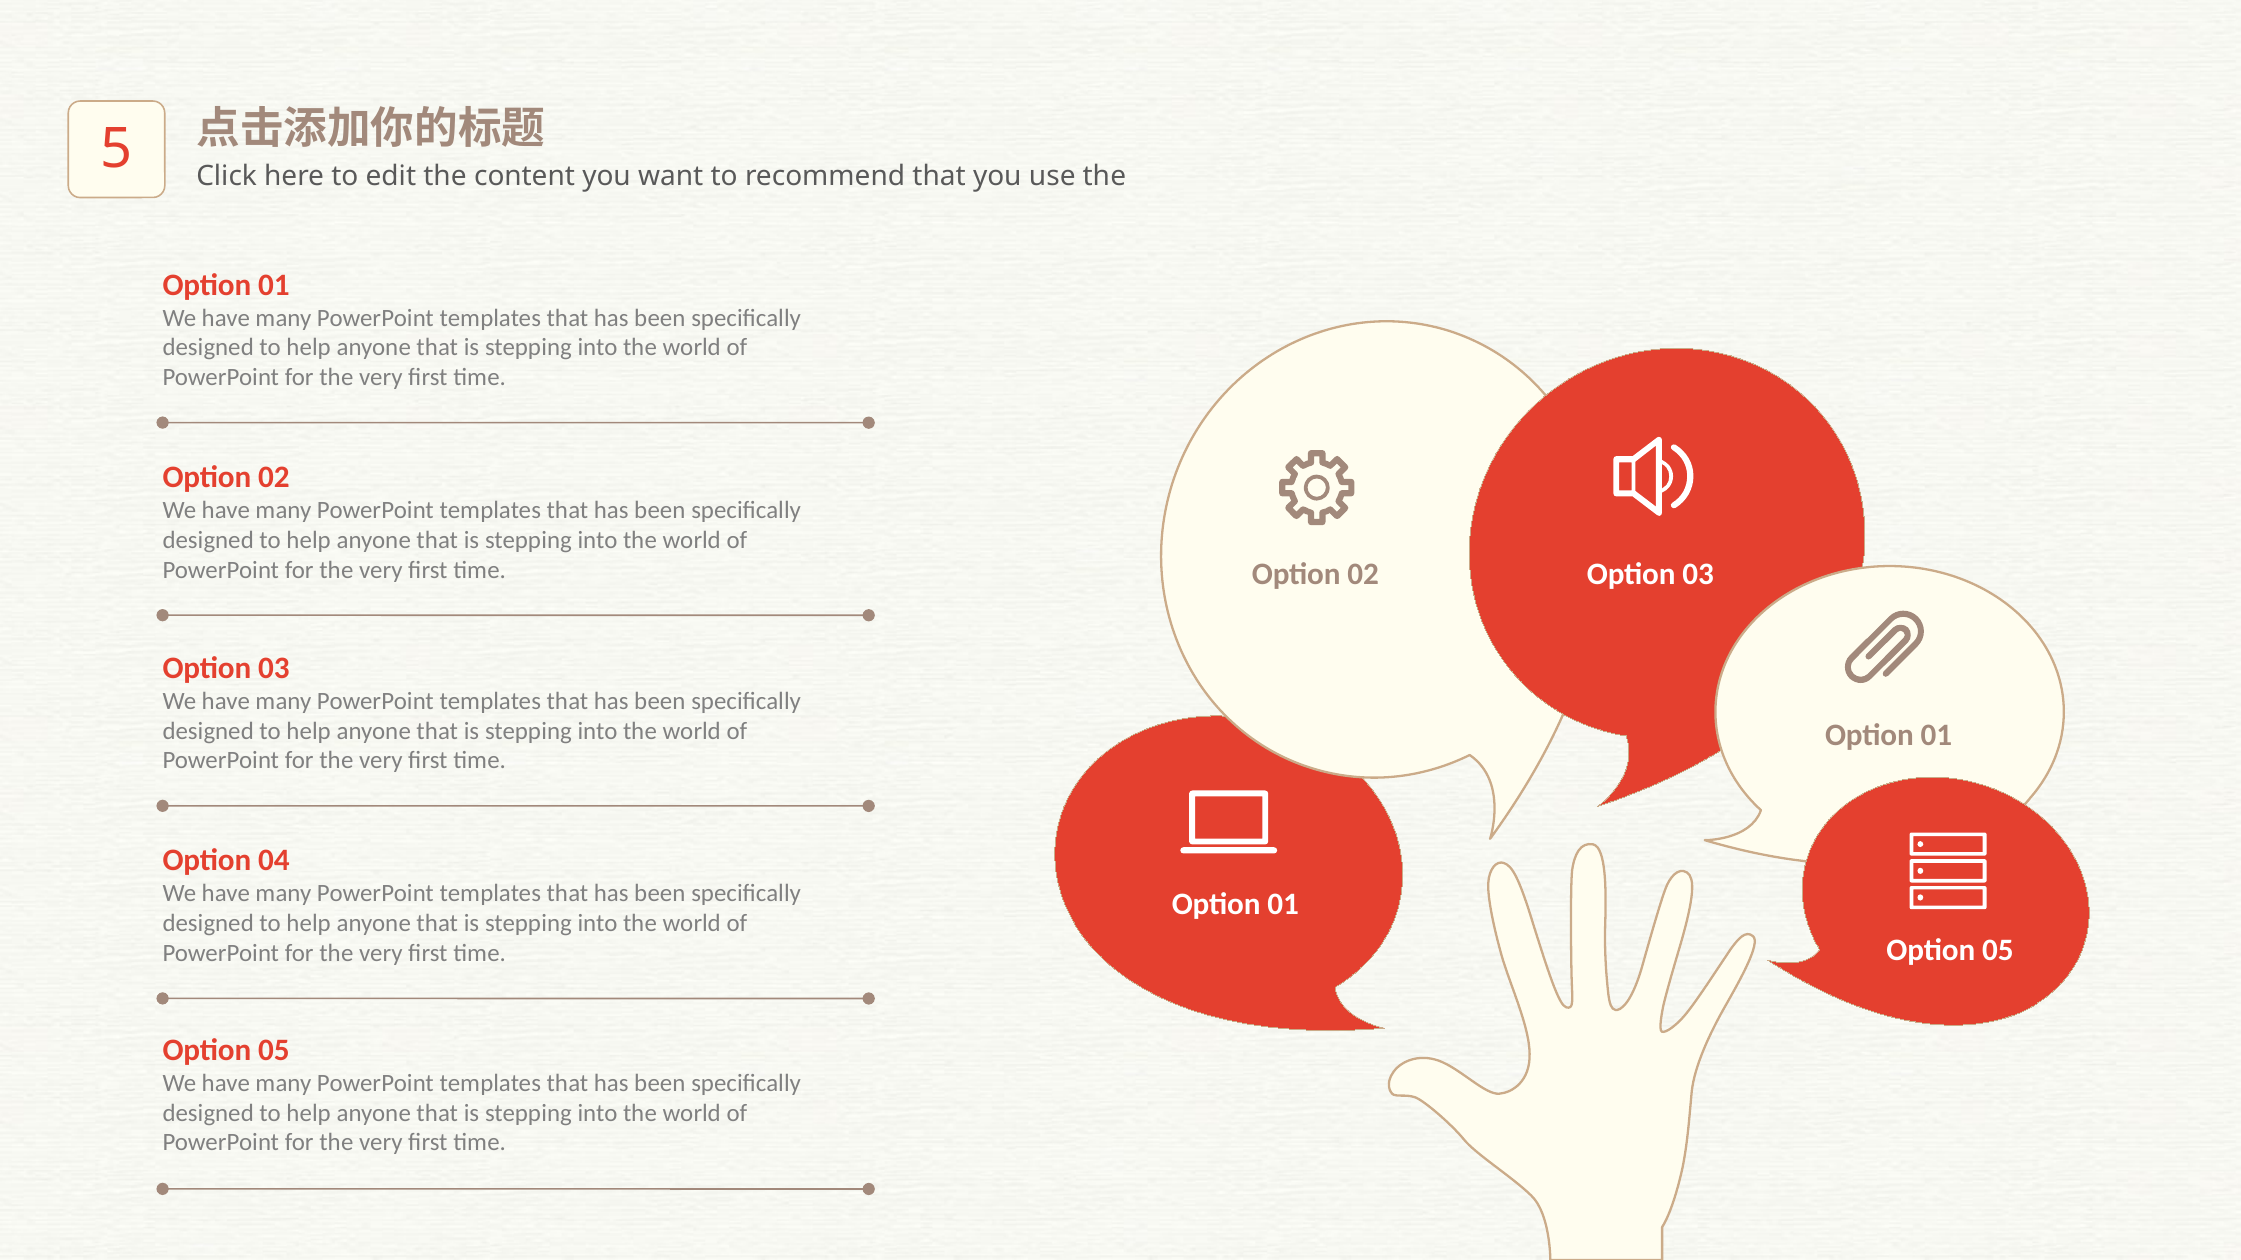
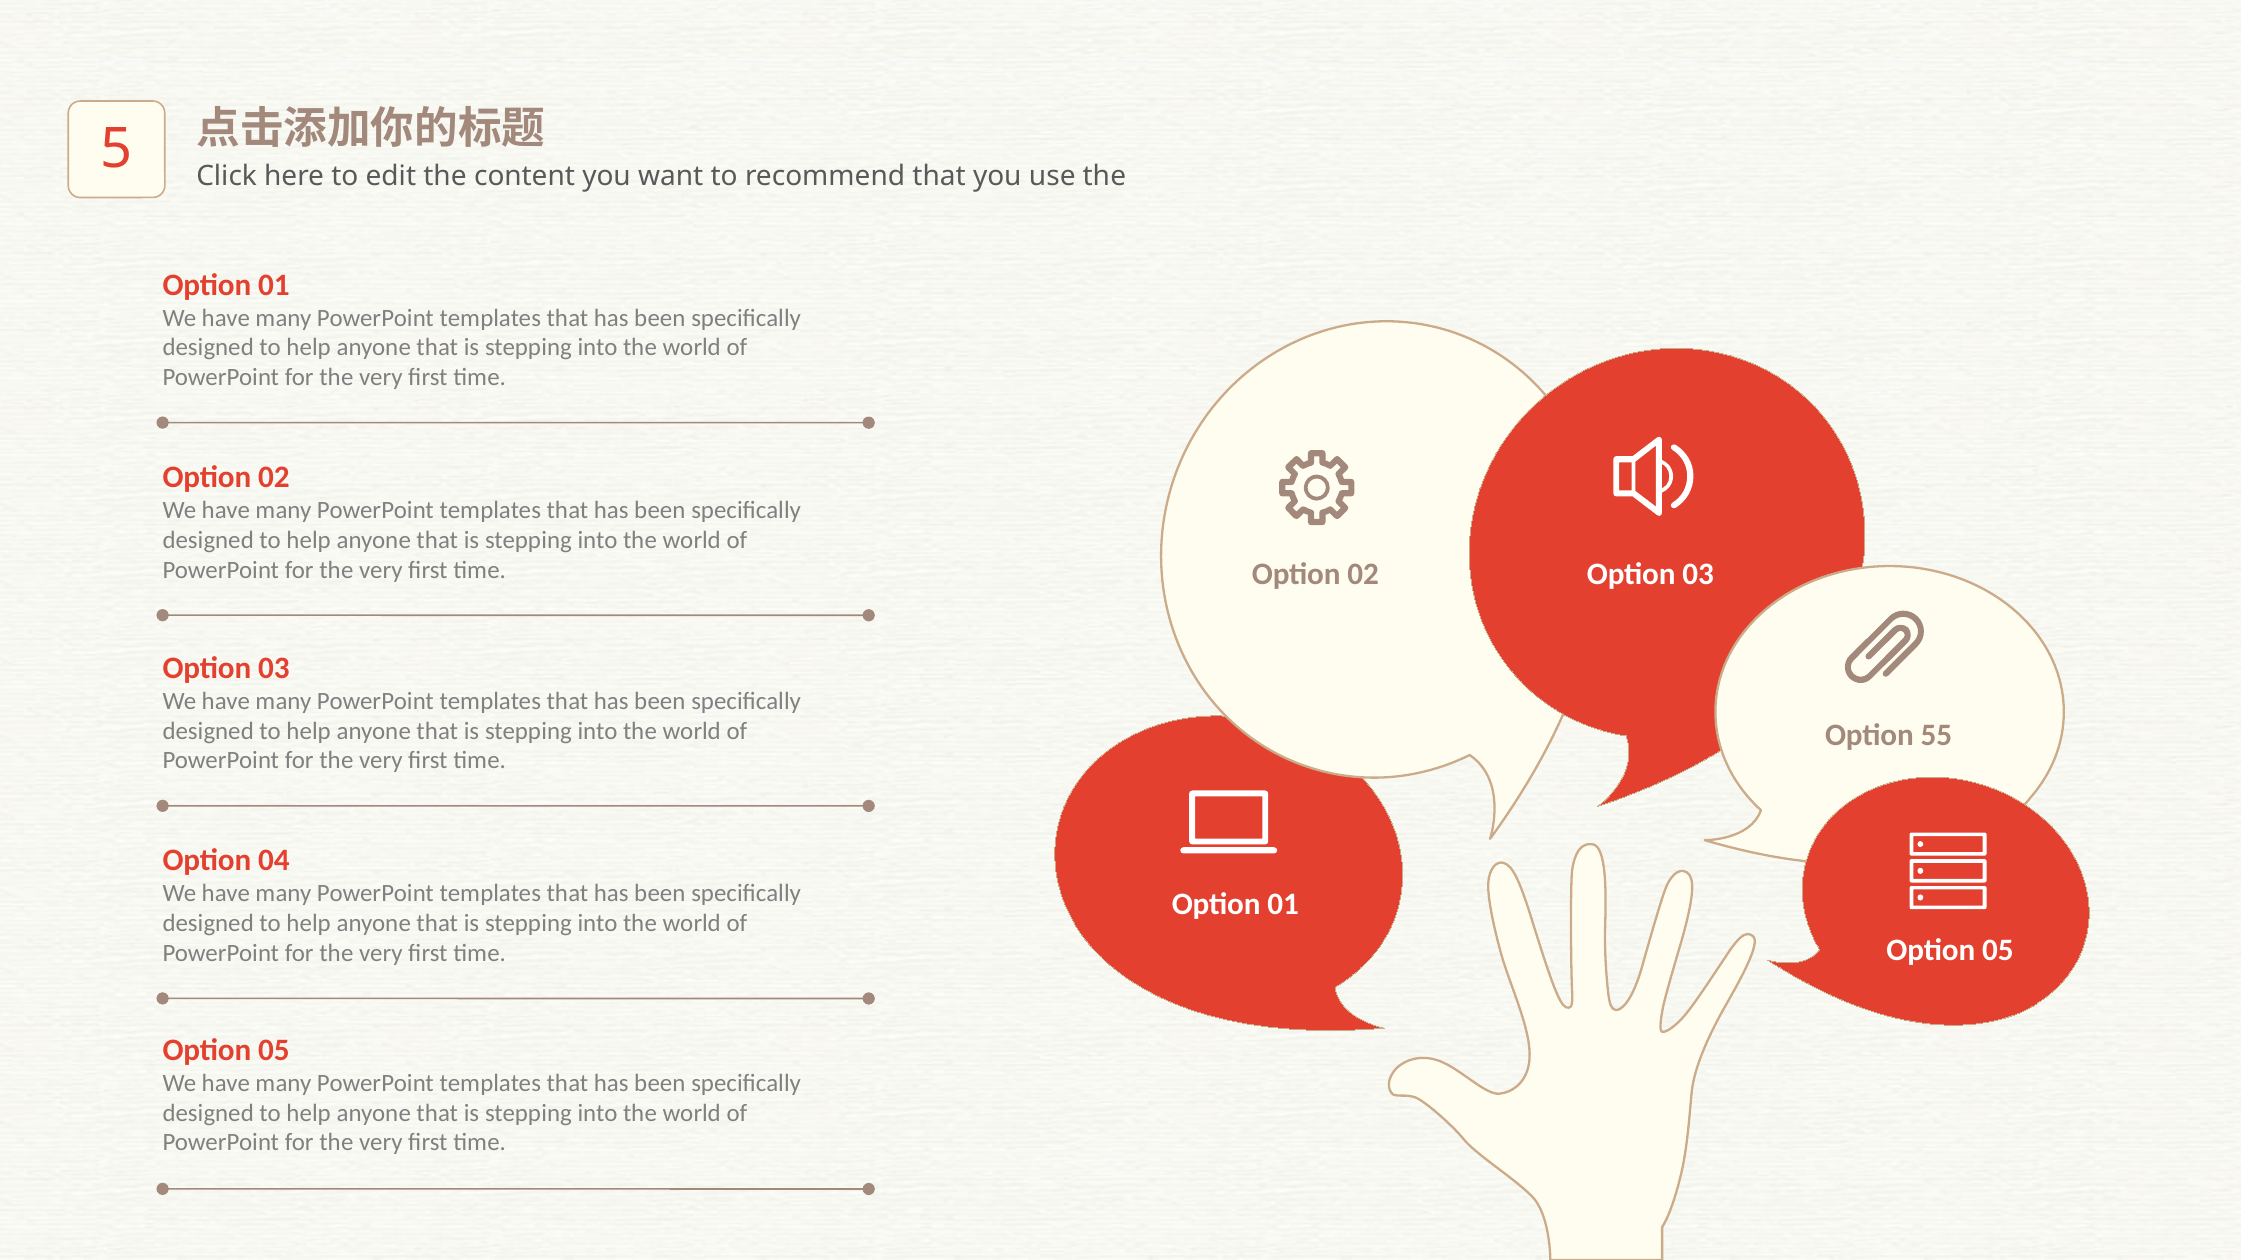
01: 01 -> 55 (1936, 735)
